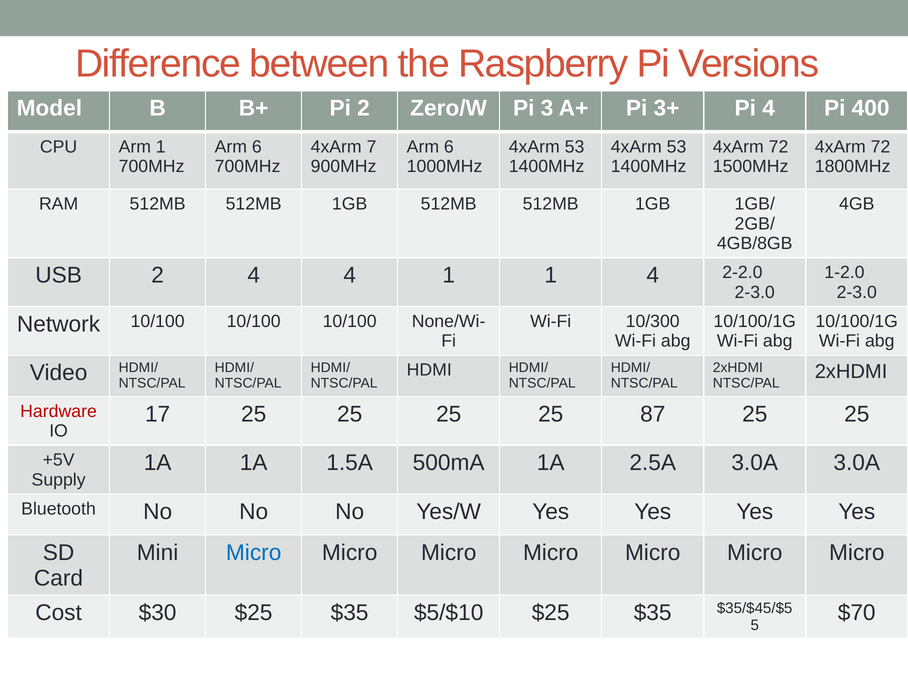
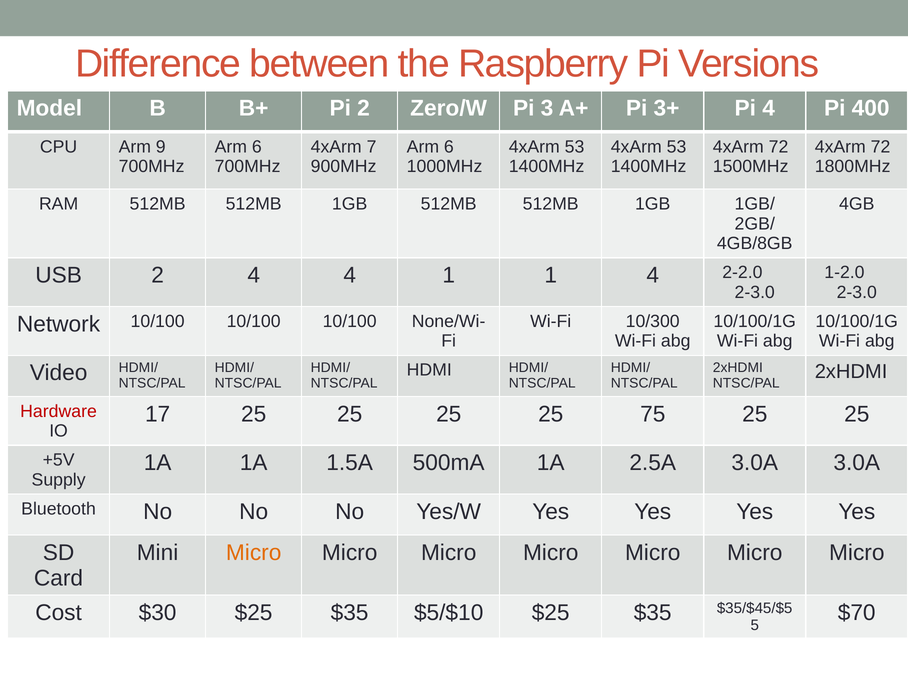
Arm 1: 1 -> 9 (161, 147)
87: 87 -> 75 (653, 414)
Micro colour: blue -> orange (254, 553)
